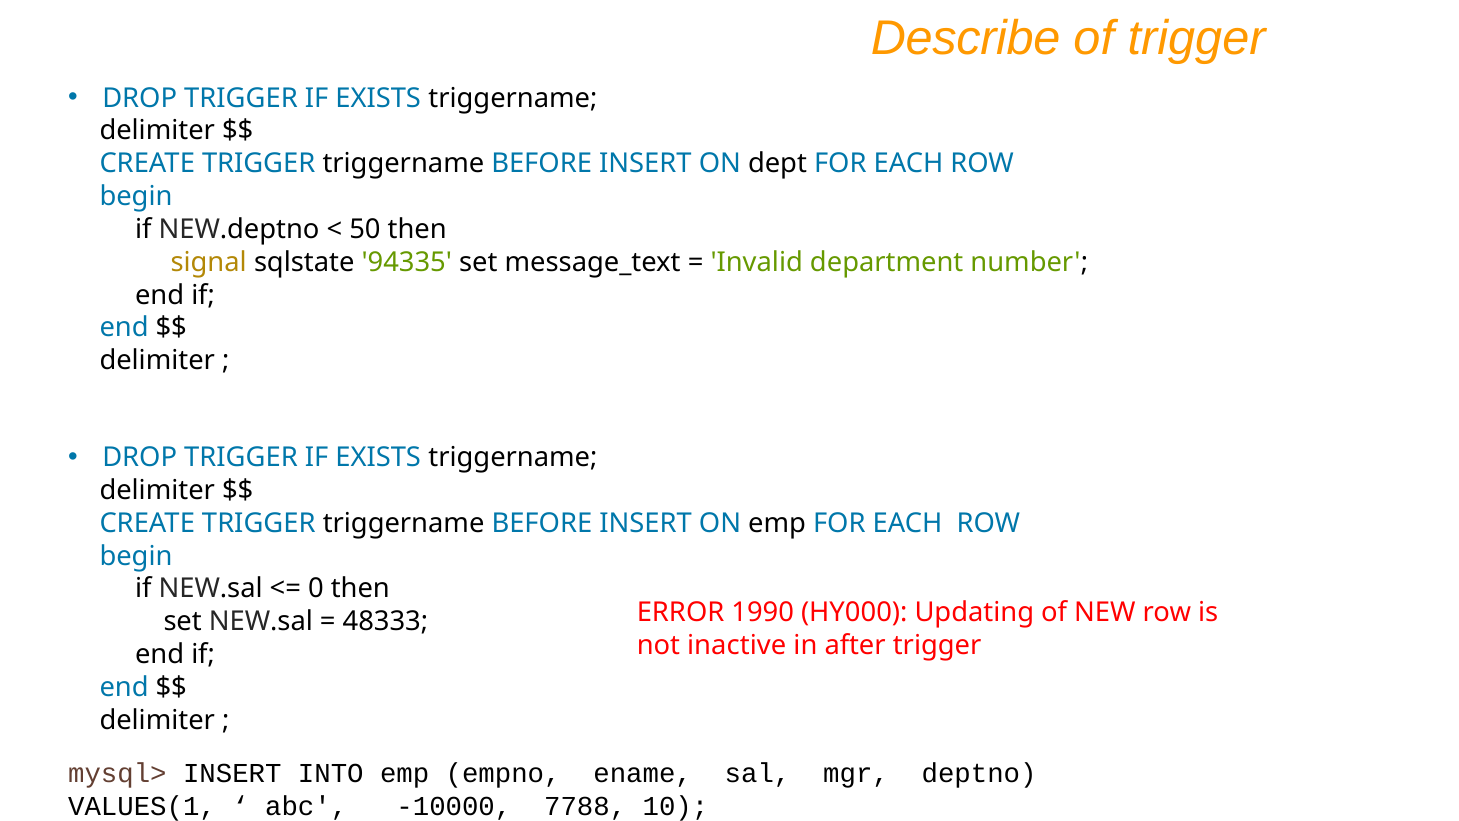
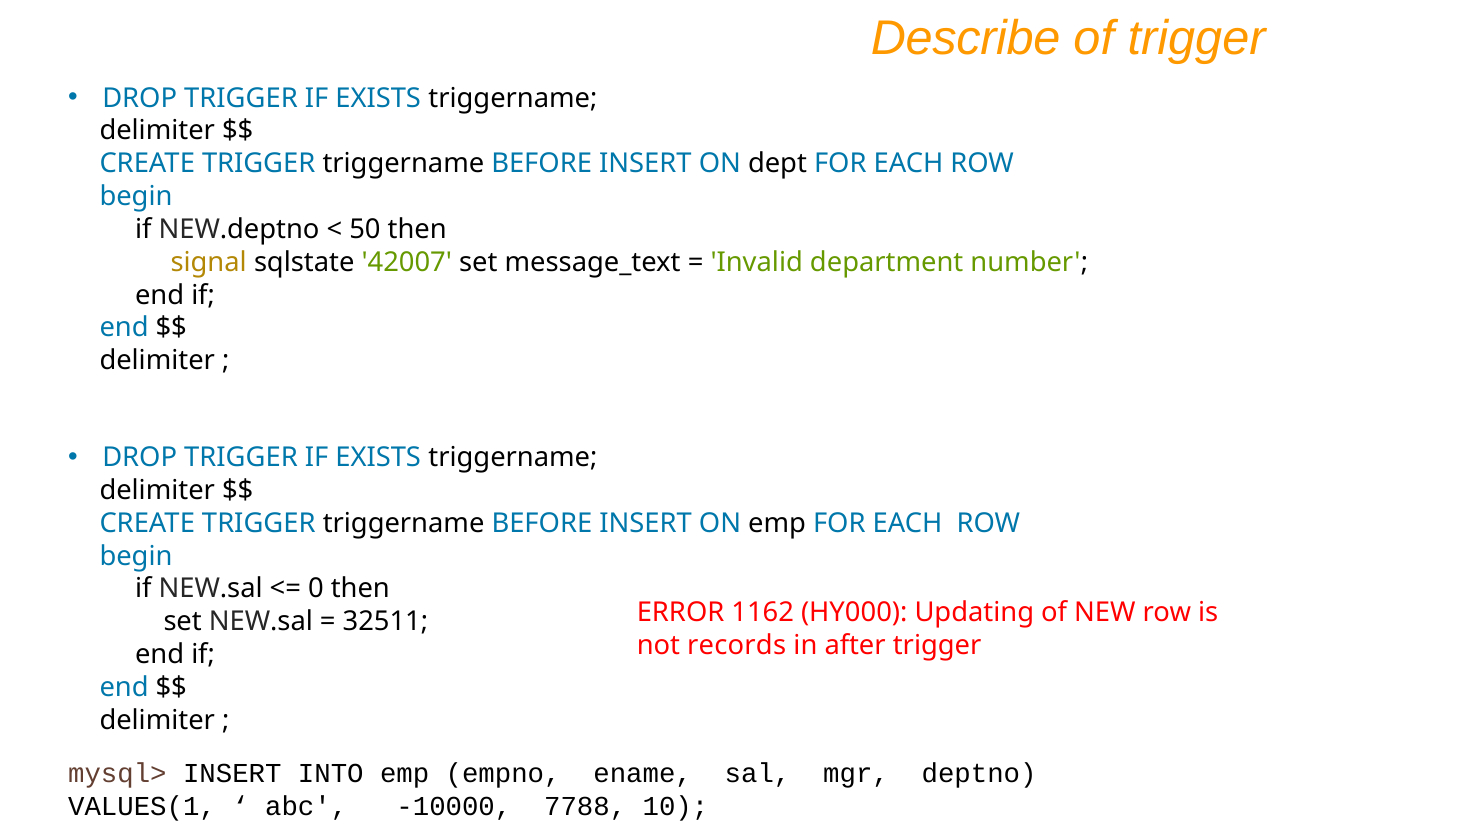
94335: 94335 -> 42007 (407, 262)
1990: 1990 -> 1162 (763, 612)
48333: 48333 -> 32511 (385, 621)
inactive: inactive -> records (737, 645)
